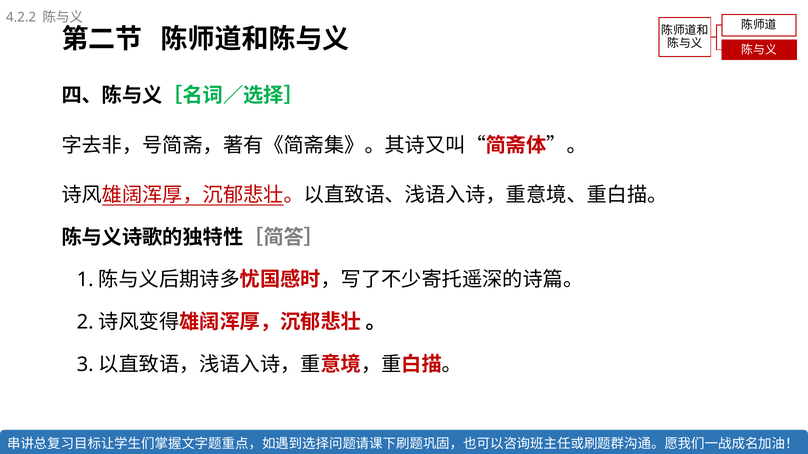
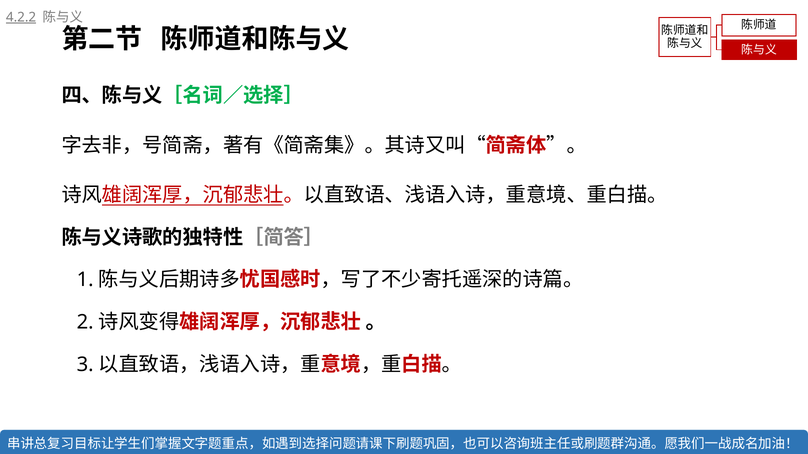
4.2.2 underline: none -> present (21, 17)
